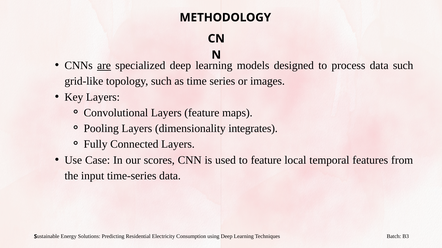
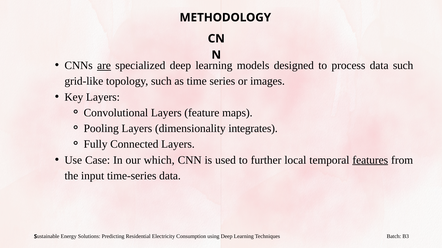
scores: scores -> which (159, 160)
to feature: feature -> further (266, 160)
features underline: none -> present (370, 160)
